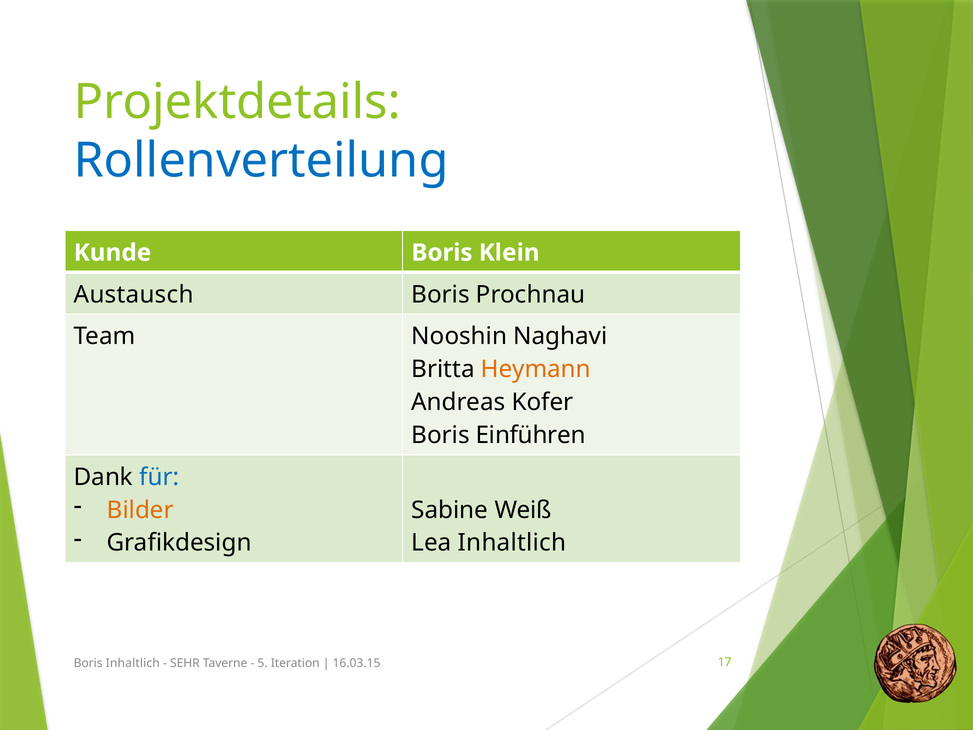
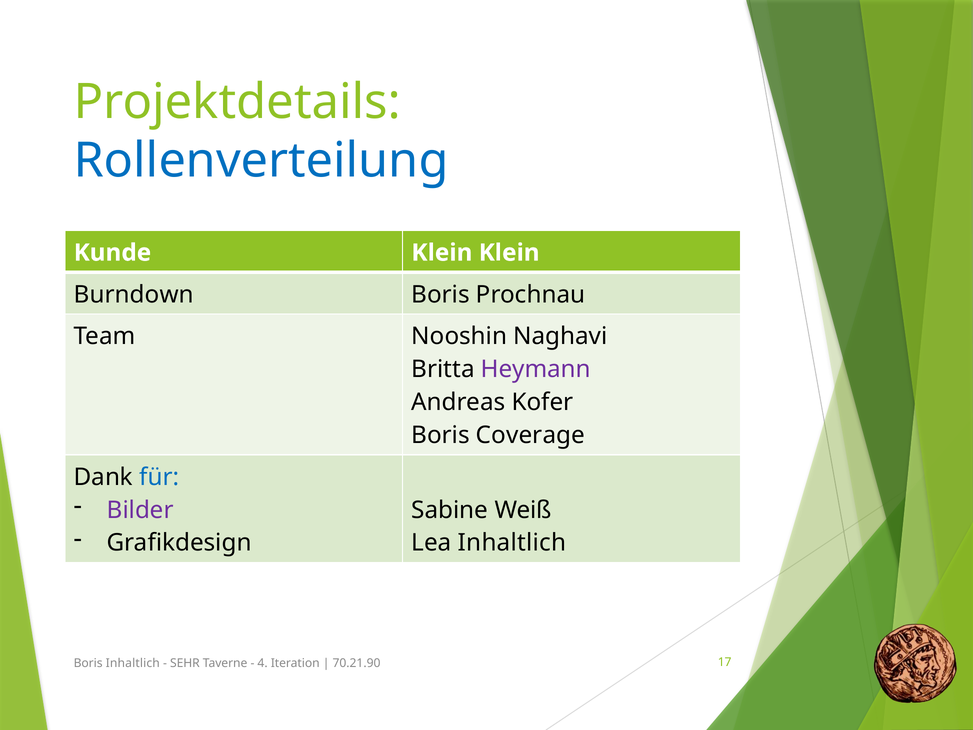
Kunde Boris: Boris -> Klein (442, 253)
Austausch: Austausch -> Burndown (134, 294)
Heymann colour: orange -> purple (536, 369)
Einführen: Einführen -> Coverage (531, 435)
Bilder colour: orange -> purple (140, 510)
5: 5 -> 4 (263, 663)
16.03.15: 16.03.15 -> 70.21.90 (356, 663)
